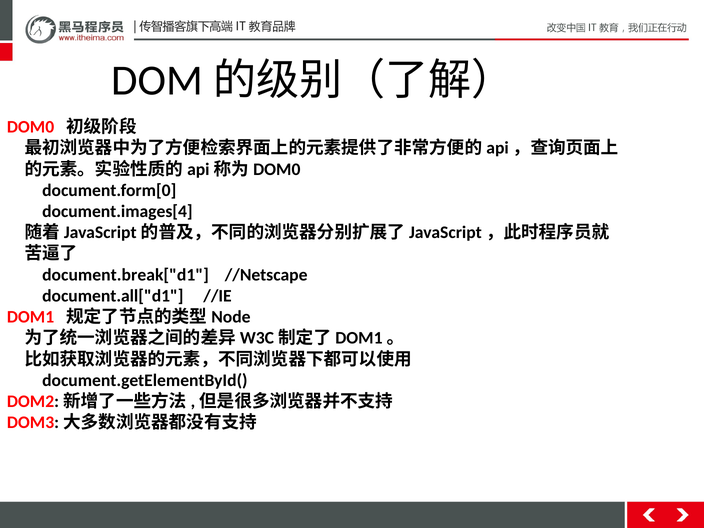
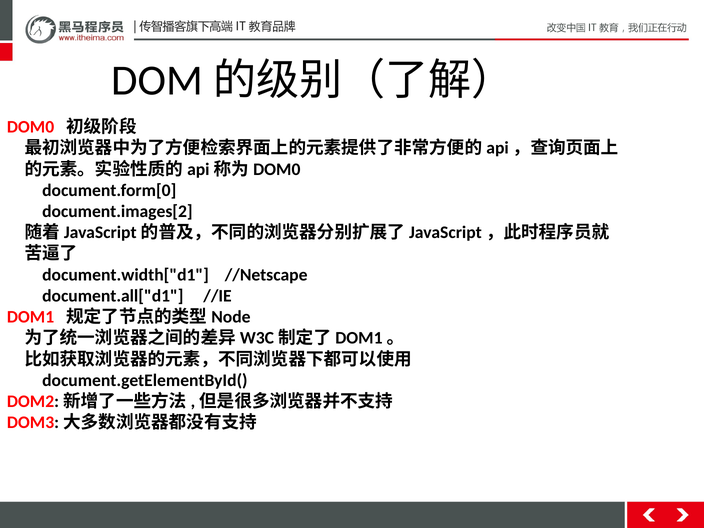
document.images[4: document.images[4 -> document.images[2 (117, 211)
document.break["d1: document.break["d1 -> document.width["d1 (126, 275)
